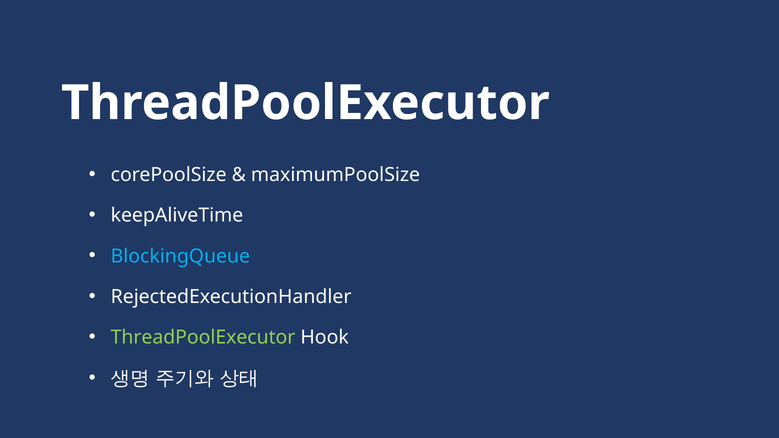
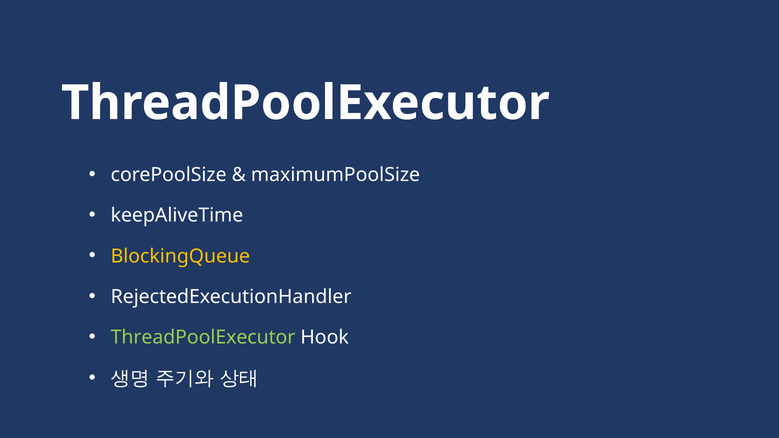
BlockingQueue colour: light blue -> yellow (180, 256)
